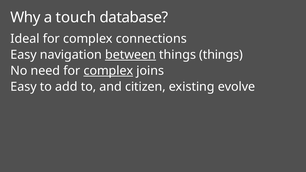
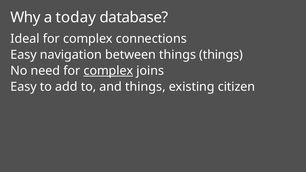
touch: touch -> today (76, 18)
between underline: present -> none (131, 55)
and citizen: citizen -> things (145, 87)
evolve: evolve -> citizen (236, 87)
